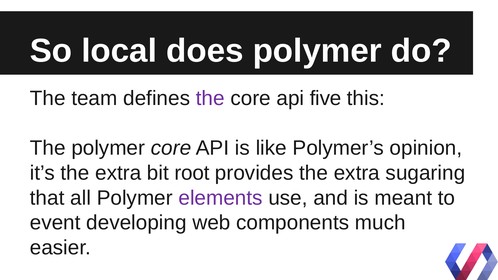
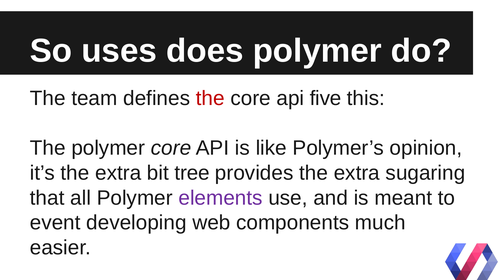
local: local -> uses (119, 51)
the colour: purple -> red (210, 98)
root: root -> tree (192, 173)
